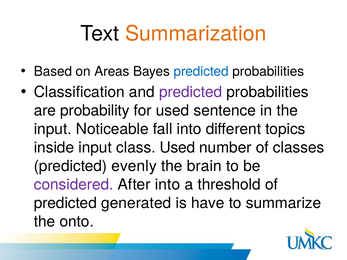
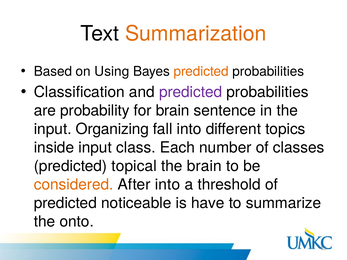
Areas: Areas -> Using (112, 72)
predicted colour: blue -> orange (201, 72)
for used: used -> brain (173, 111)
Noticeable: Noticeable -> Organizing (112, 129)
class Used: Used -> Each (177, 148)
evenly: evenly -> topical (134, 166)
considered colour: purple -> orange (74, 185)
generated: generated -> noticeable (136, 203)
